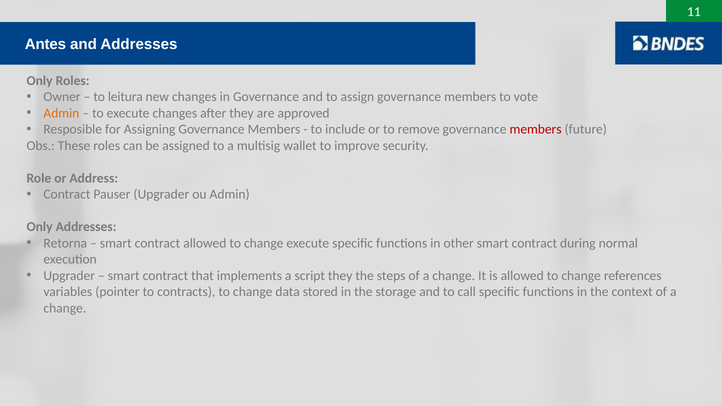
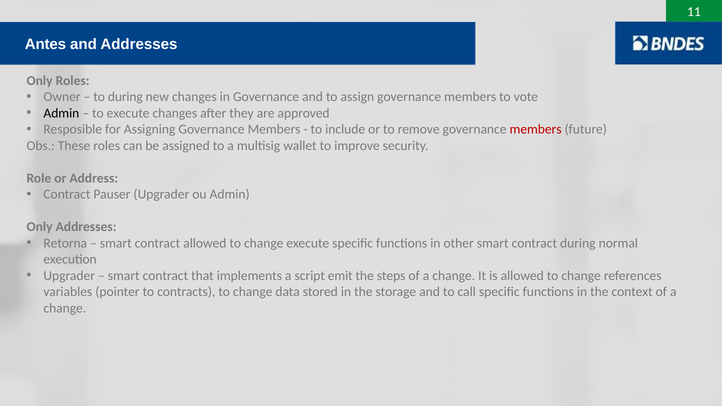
to leitura: leitura -> during (125, 97)
Admin colour: orange -> black (61, 113)
script they: they -> emit (340, 276)
